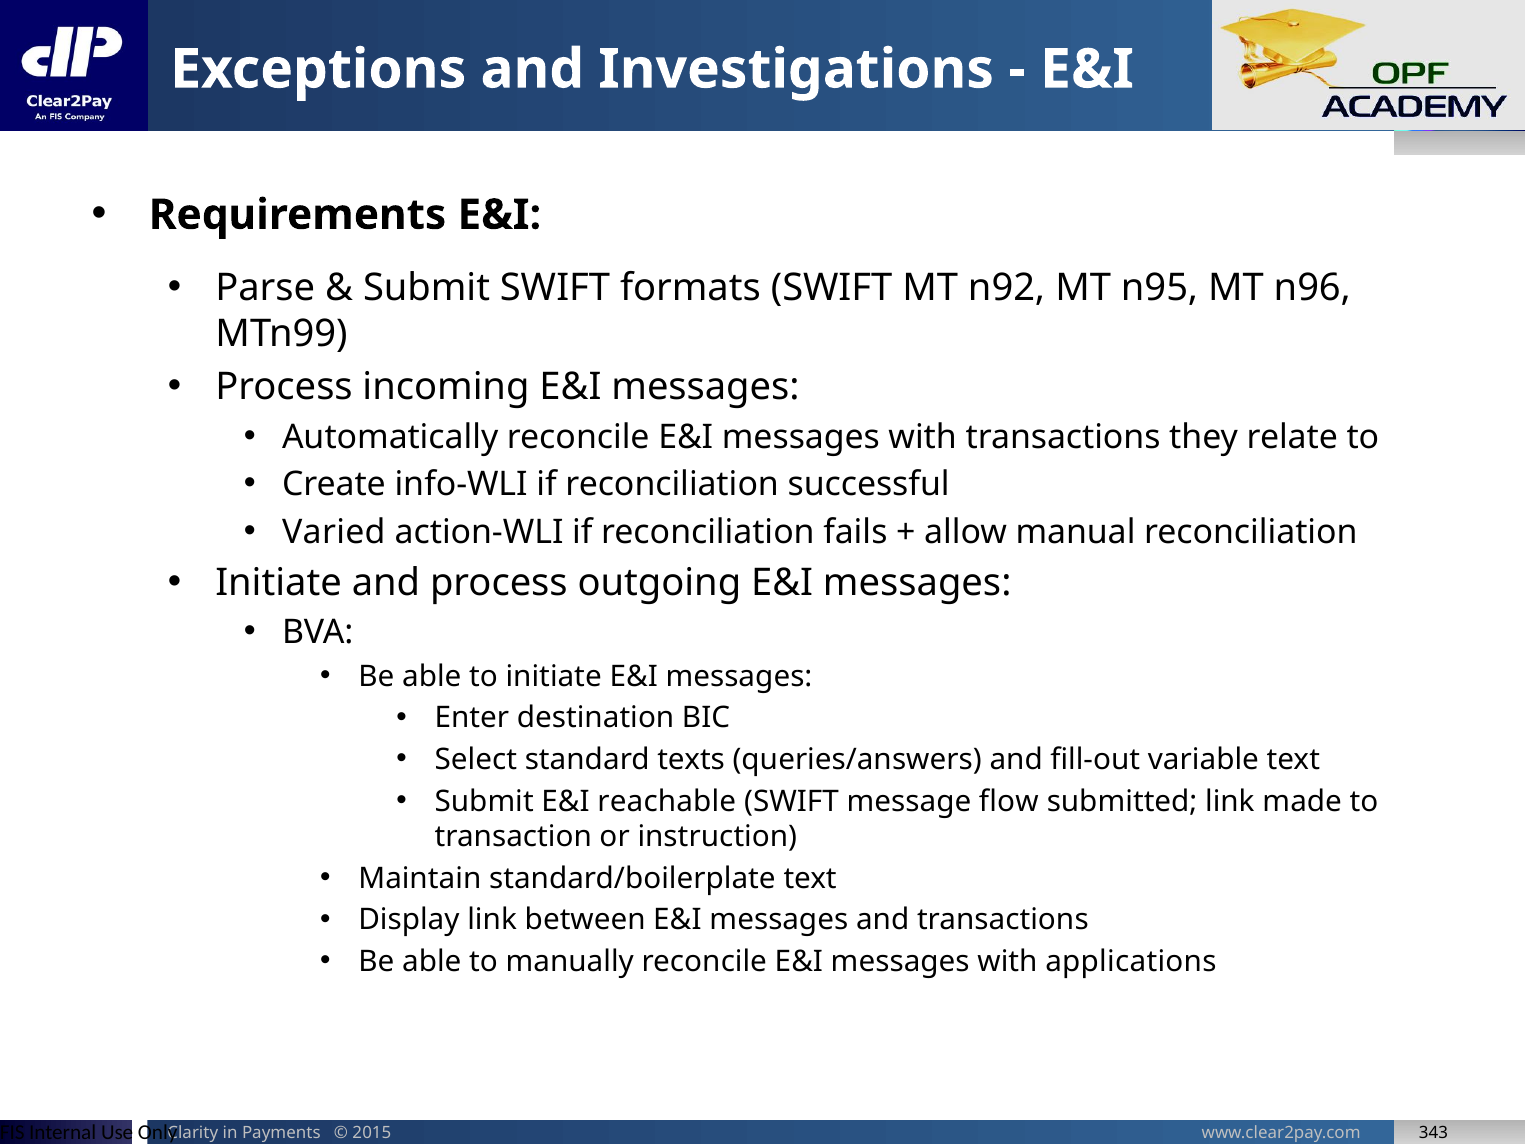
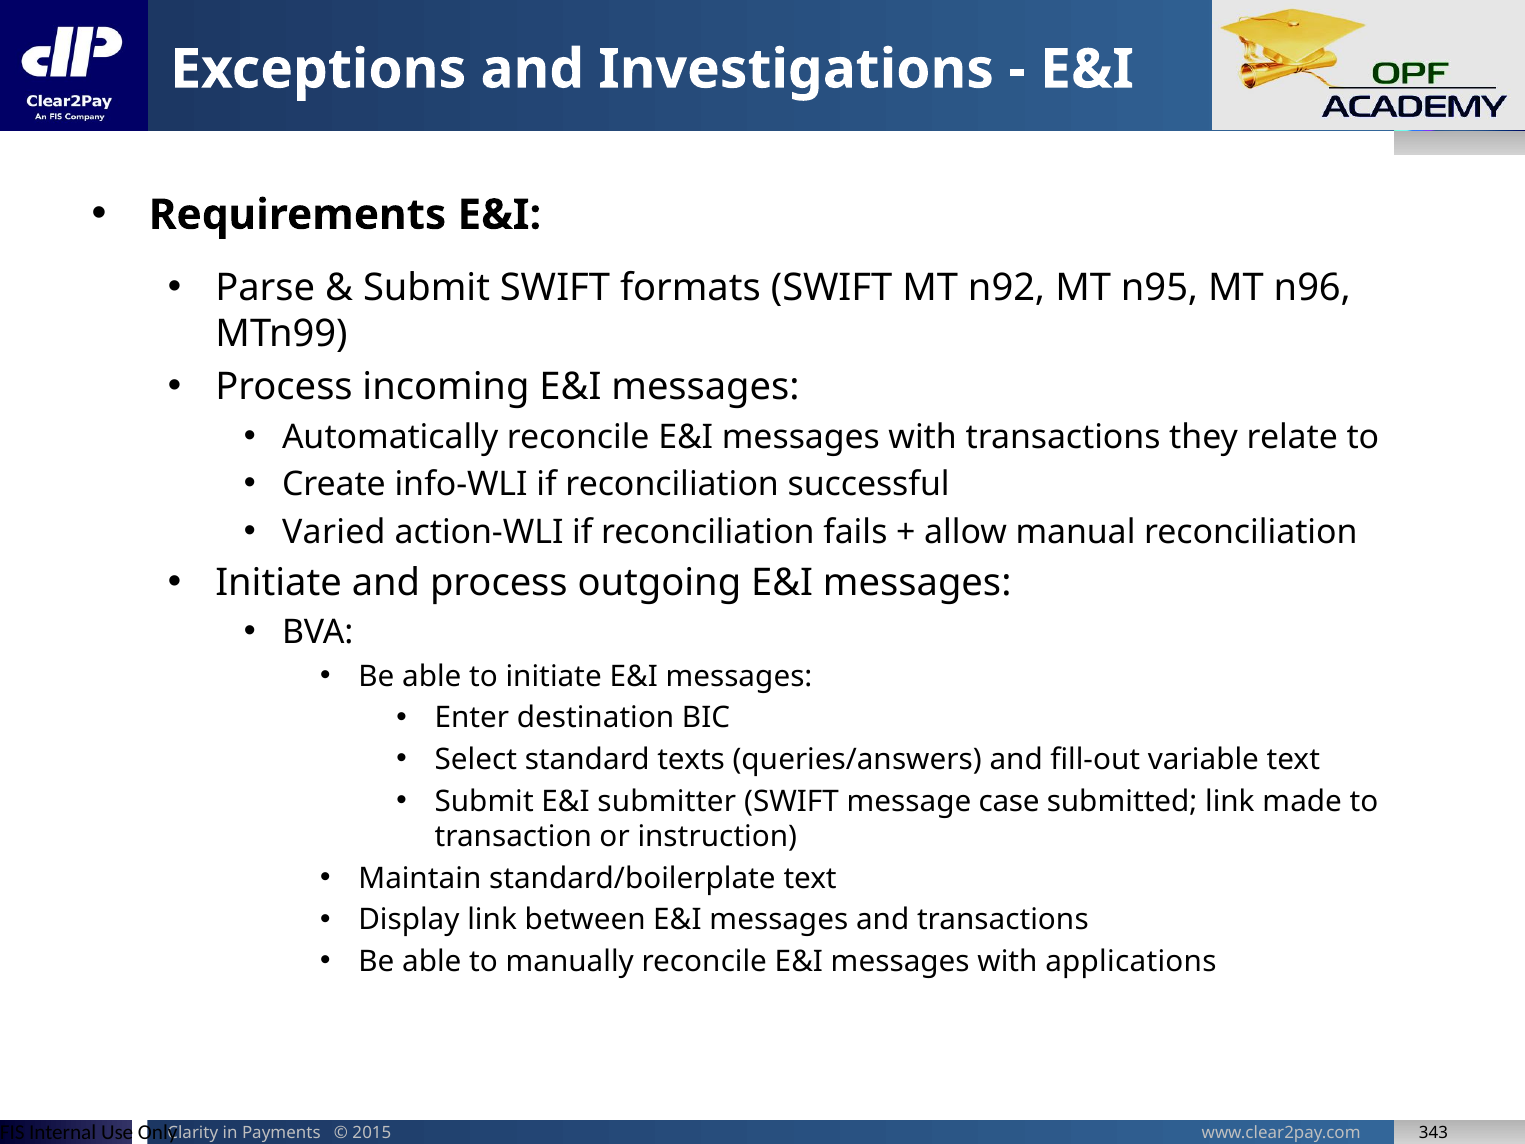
reachable: reachable -> submitter (667, 801)
flow: flow -> case (1009, 801)
